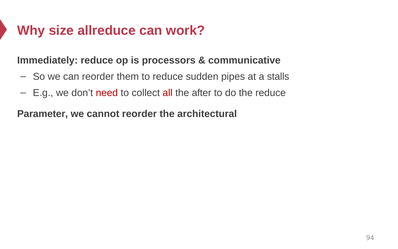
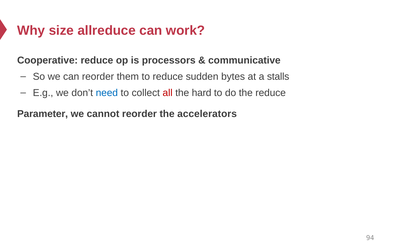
Immediately: Immediately -> Cooperative (48, 60)
pipes: pipes -> bytes (233, 77)
need colour: red -> blue (107, 93)
after: after -> hard (202, 93)
architectural: architectural -> accelerators (207, 114)
